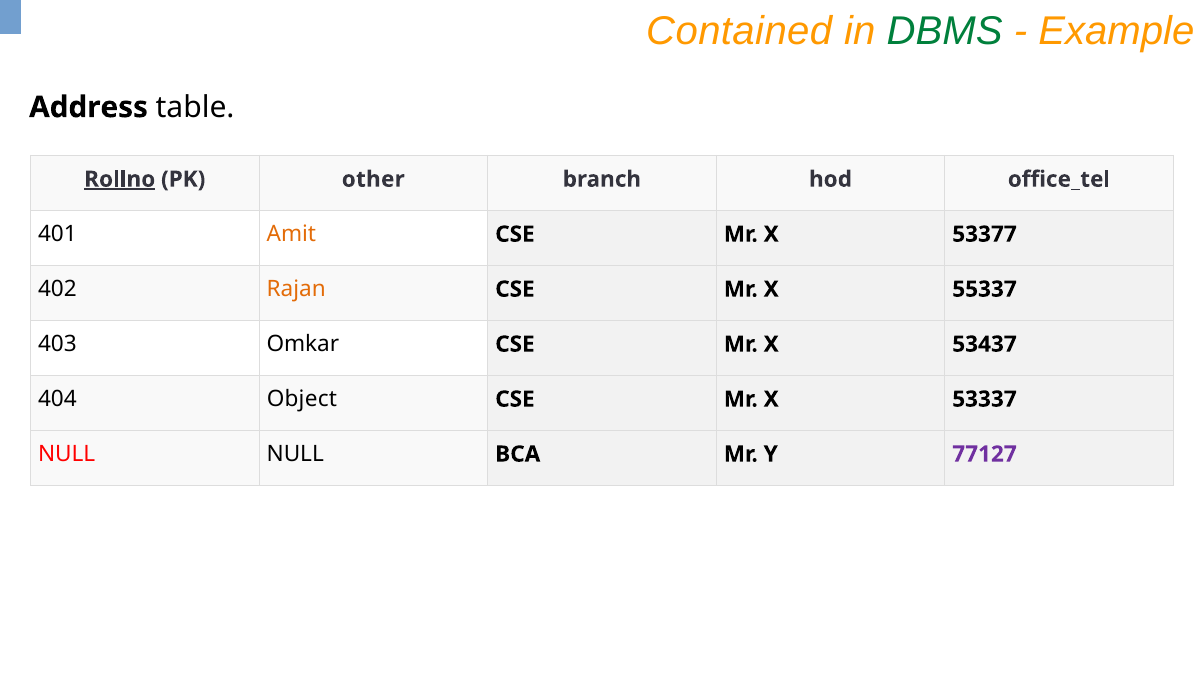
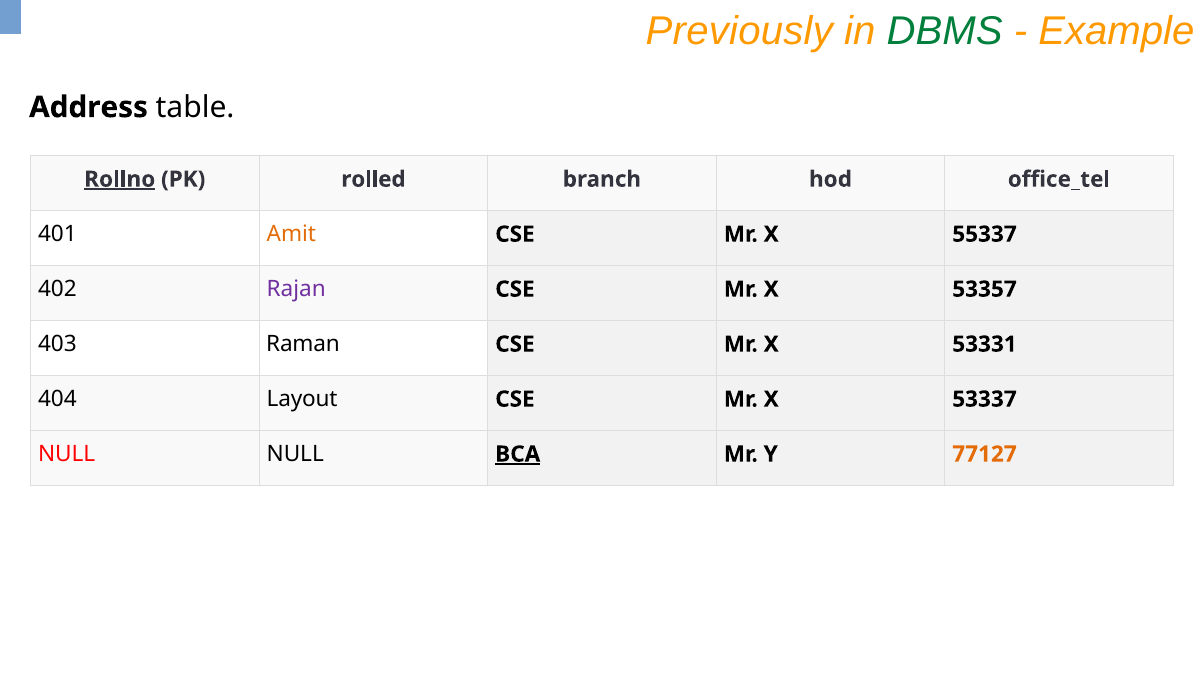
Contained: Contained -> Previously (739, 31)
other: other -> rolled (373, 179)
53377: 53377 -> 55337 (985, 234)
Rajan colour: orange -> purple (296, 289)
55337: 55337 -> 53357 (985, 289)
Omkar: Omkar -> Raman (303, 344)
53437: 53437 -> 53331 (985, 344)
Object: Object -> Layout (302, 399)
BCA underline: none -> present (518, 454)
77127 colour: purple -> orange (985, 454)
